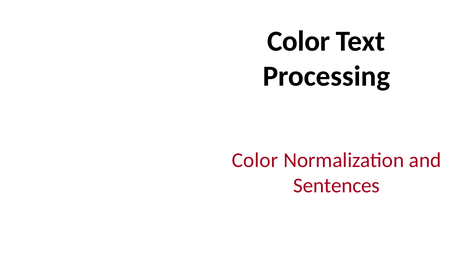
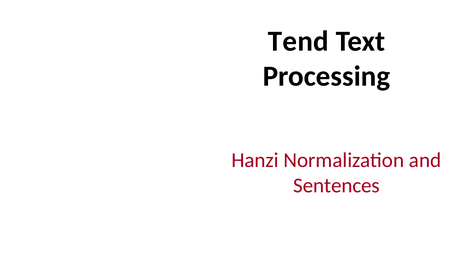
Color: Color -> Tend (298, 41)
Color: Color -> Hanzi (255, 160)
